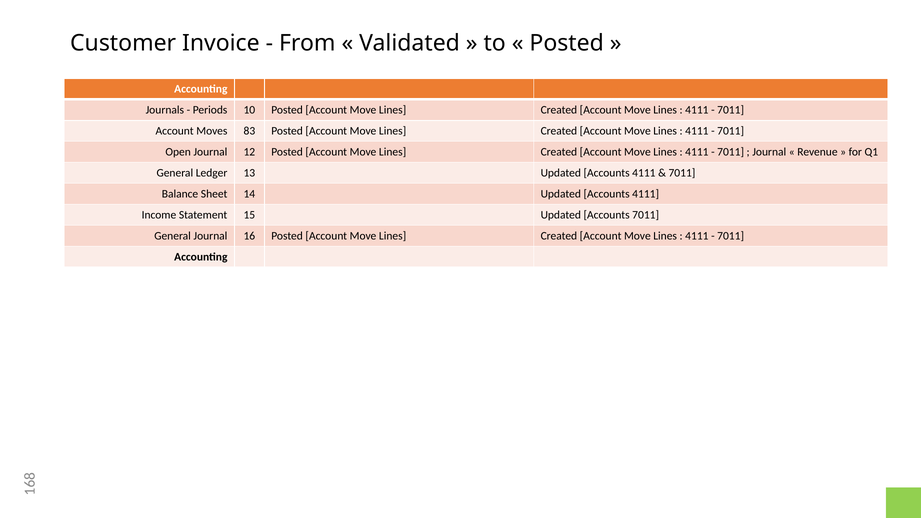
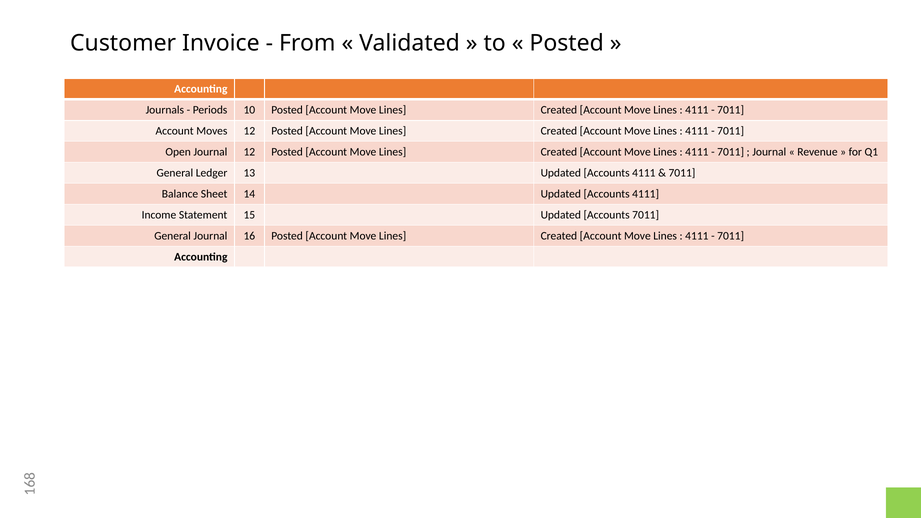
Moves 83: 83 -> 12 (249, 131)
